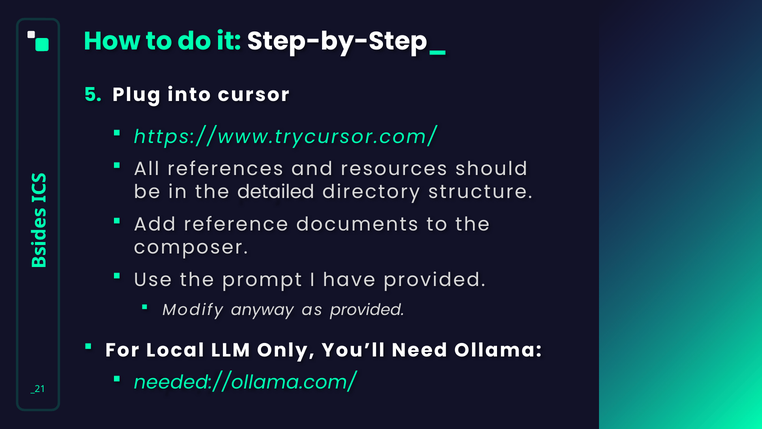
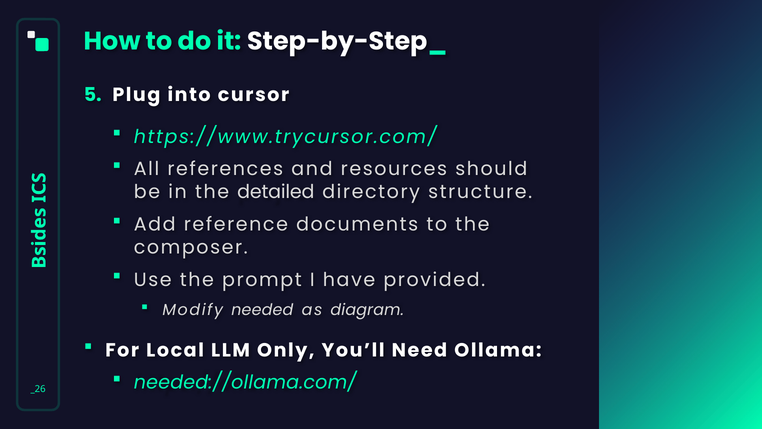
anyway: anyway -> needed (262, 310)
as provided: provided -> diagram (367, 310)
_21: _21 -> _26 (38, 389)
